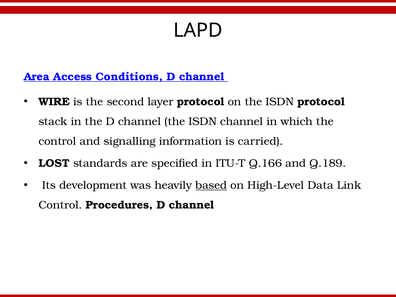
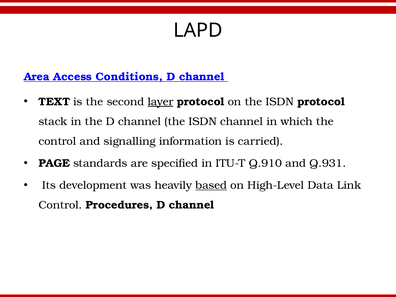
WIRE: WIRE -> TEXT (54, 102)
layer underline: none -> present (161, 102)
LOST: LOST -> PAGE (54, 163)
Q.166: Q.166 -> Q.910 (265, 163)
Q.189: Q.189 -> Q.931 (328, 163)
